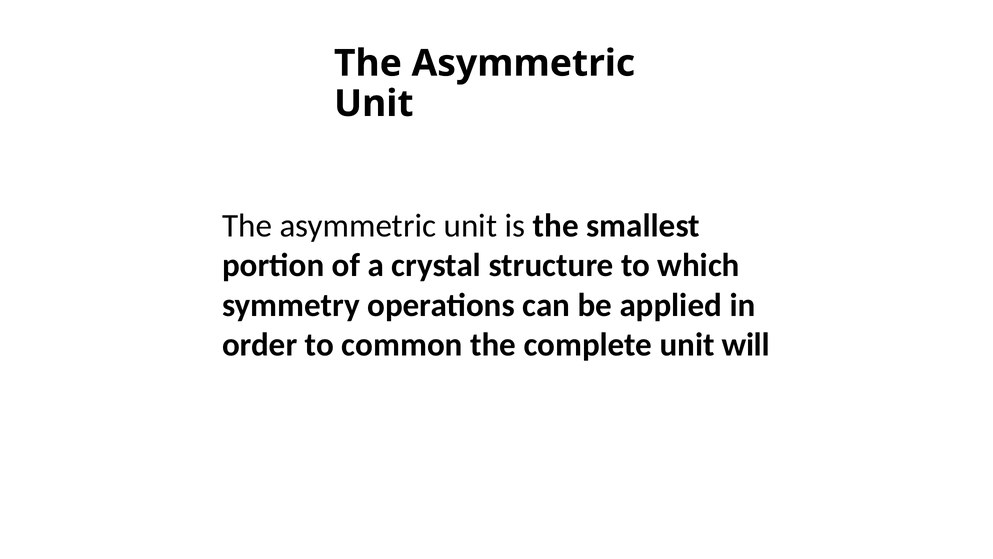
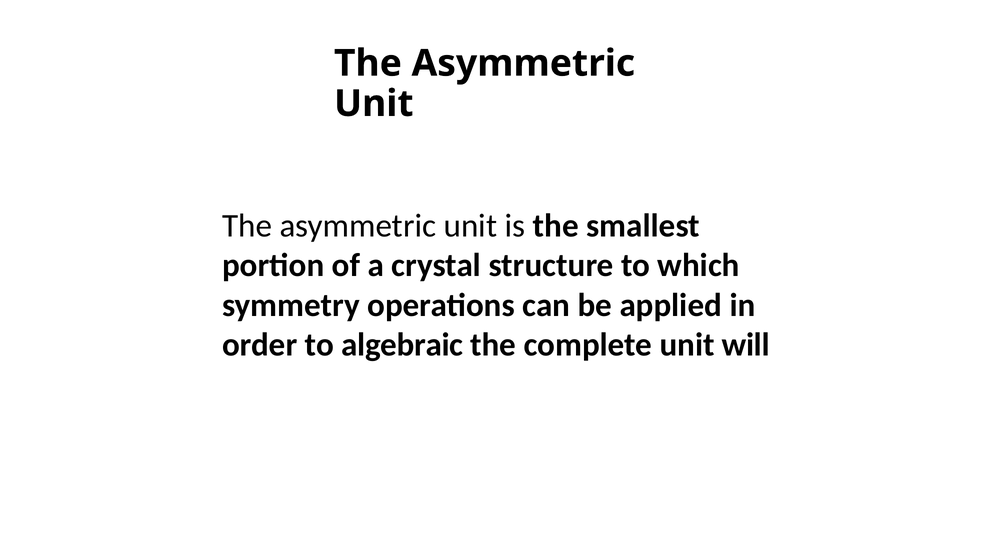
common: common -> algebraic (402, 345)
